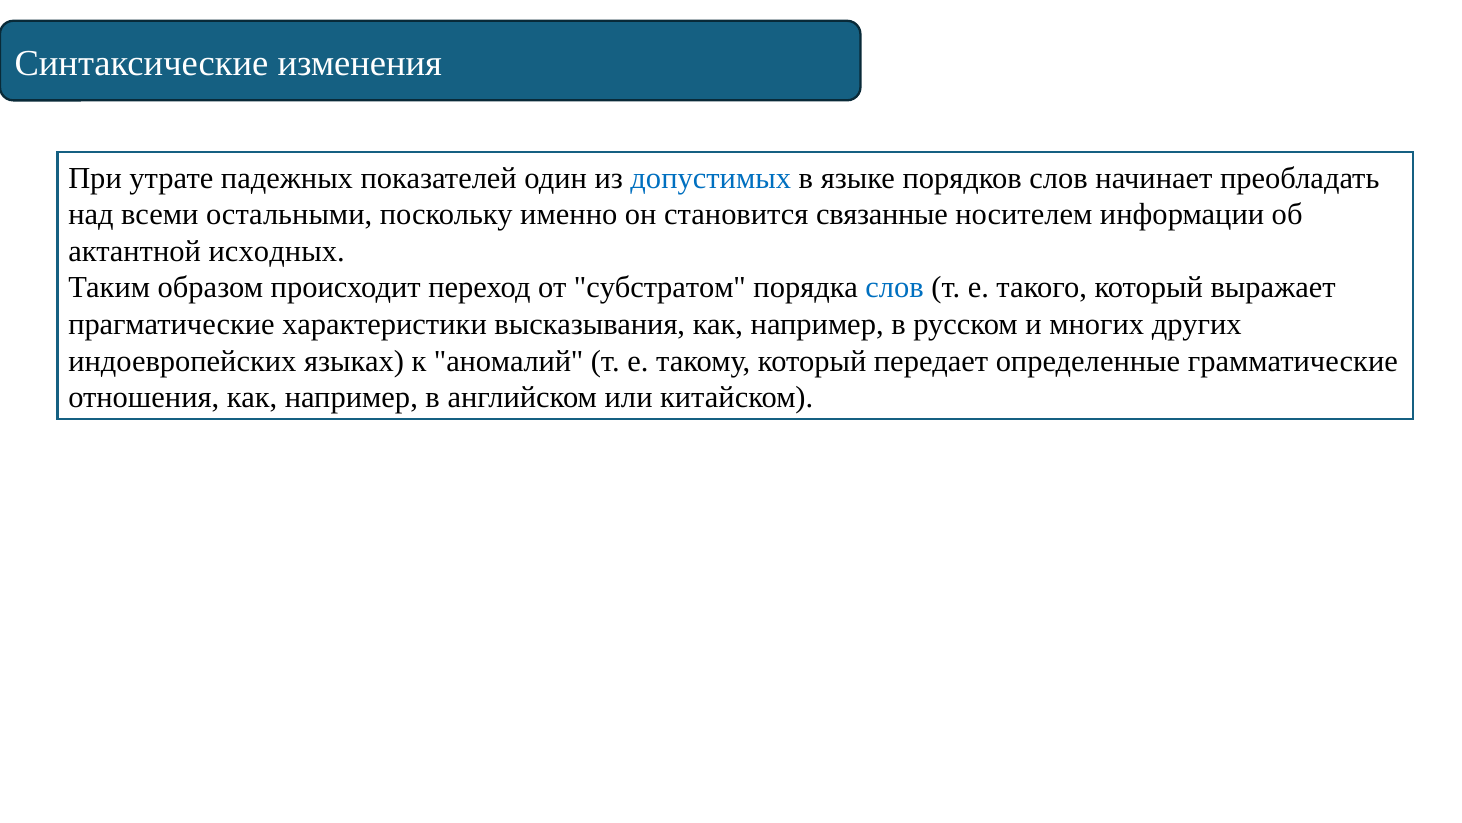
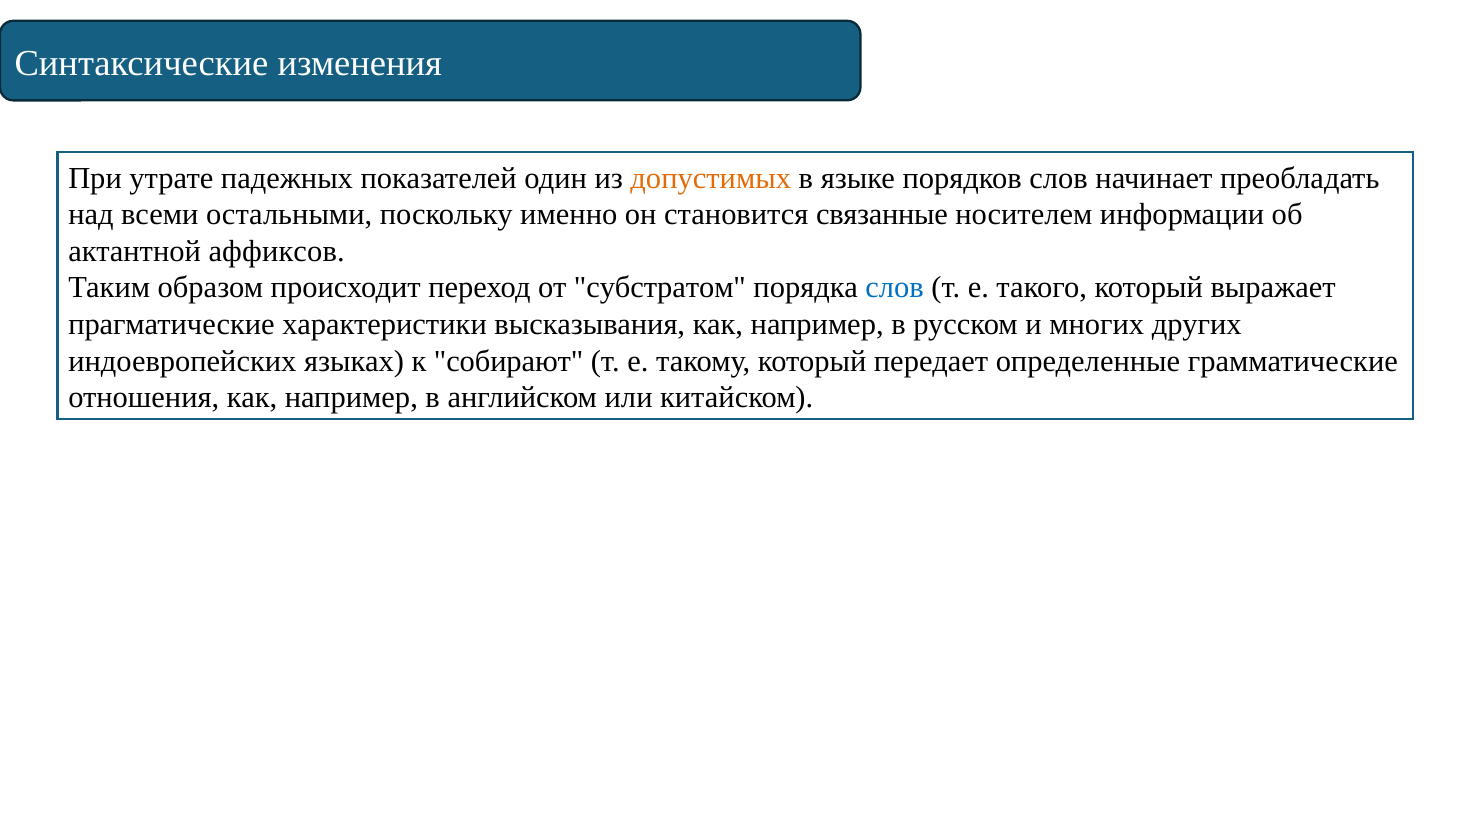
допустимых colour: blue -> orange (711, 178)
исходных: исходных -> аффиксов (277, 251)
аномалий: аномалий -> собирают (509, 361)
